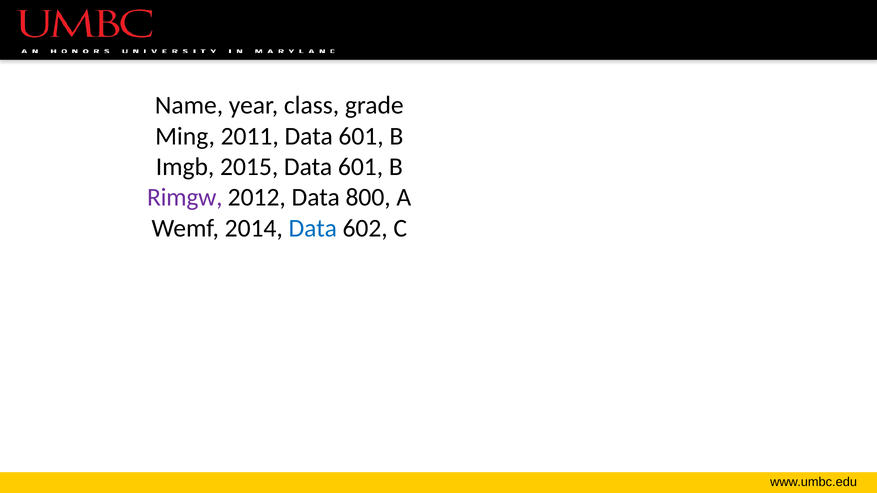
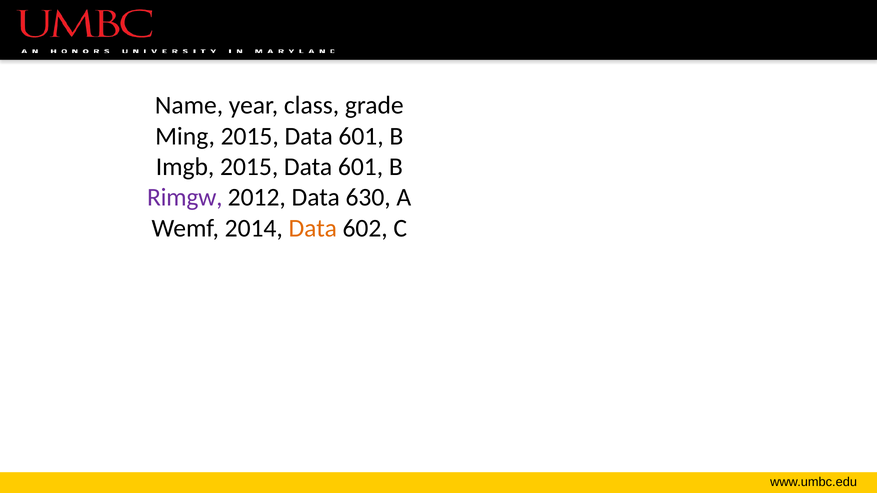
Ming 2011: 2011 -> 2015 (250, 136)
800: 800 -> 630 (368, 198)
Data colour: blue -> orange (313, 228)
